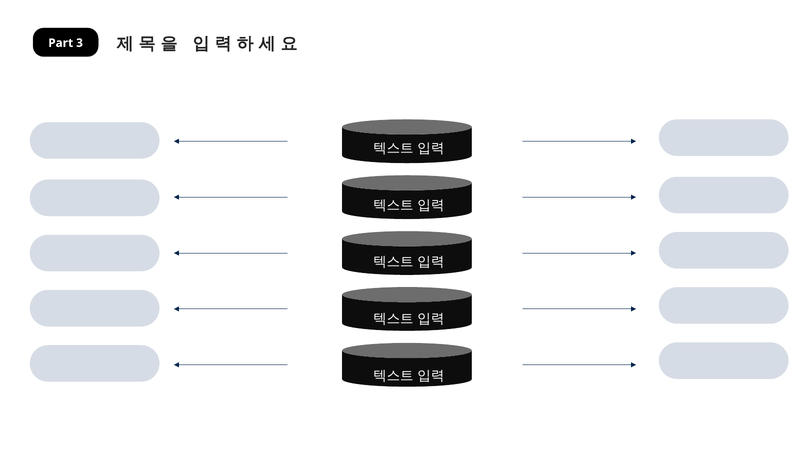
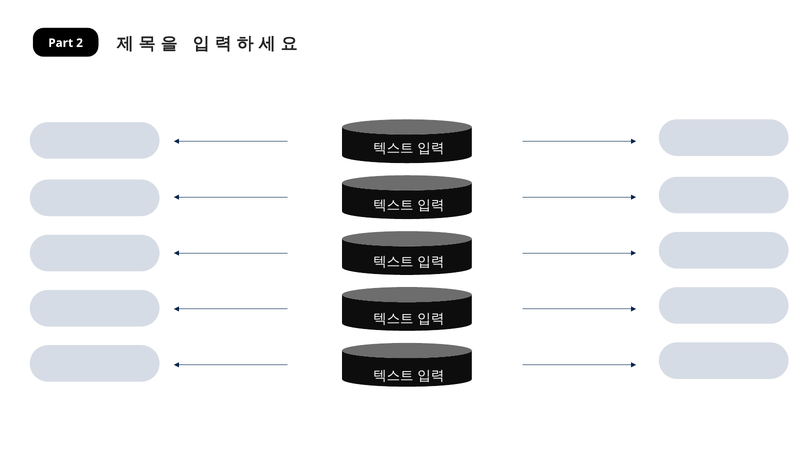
3: 3 -> 2 (80, 43)
